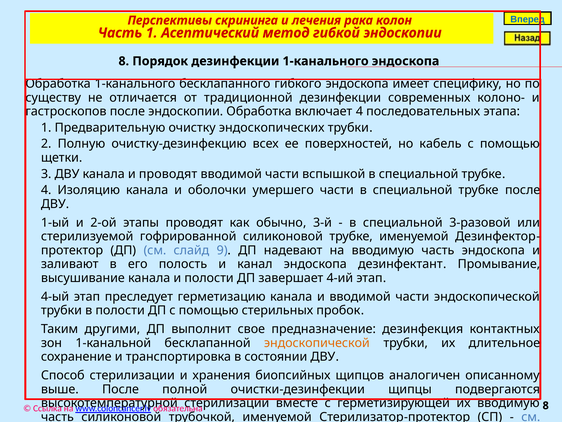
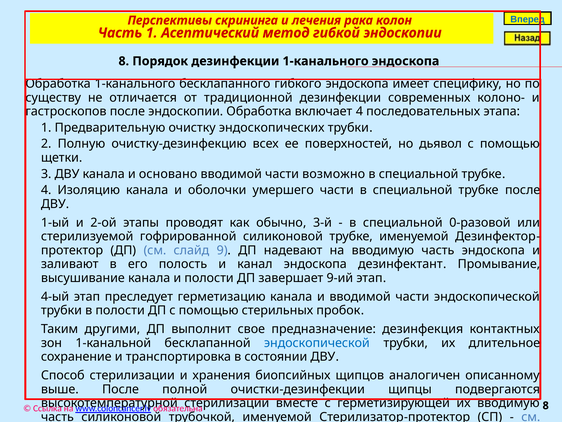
кабель: кабель -> дьявол (441, 144)
и проводят: проводят -> основано (168, 174)
вспышкой: вспышкой -> возможно (334, 174)
3-разовой: 3-разовой -> 0-разовой (480, 222)
4-ий: 4-ий -> 9-ий (340, 278)
эндоскопической colour: orange -> blue (317, 343)
